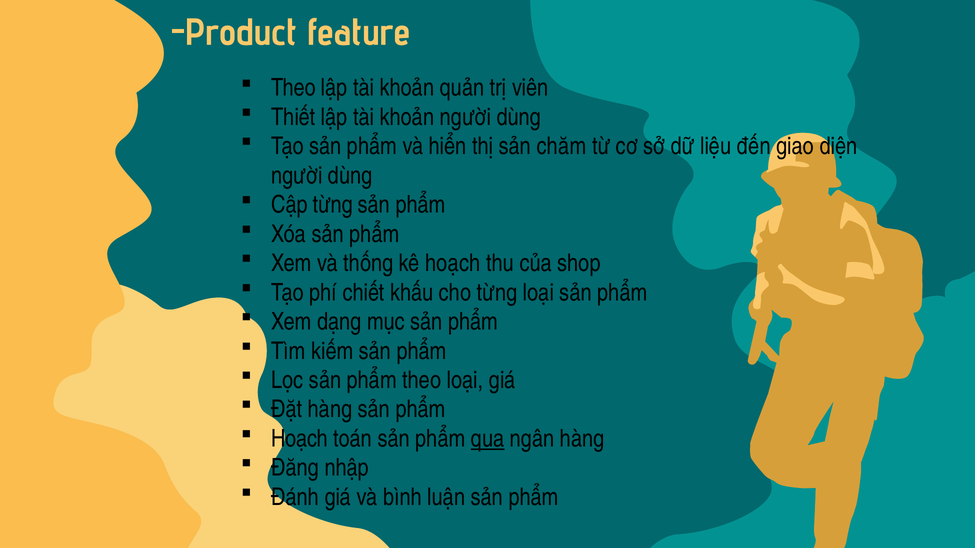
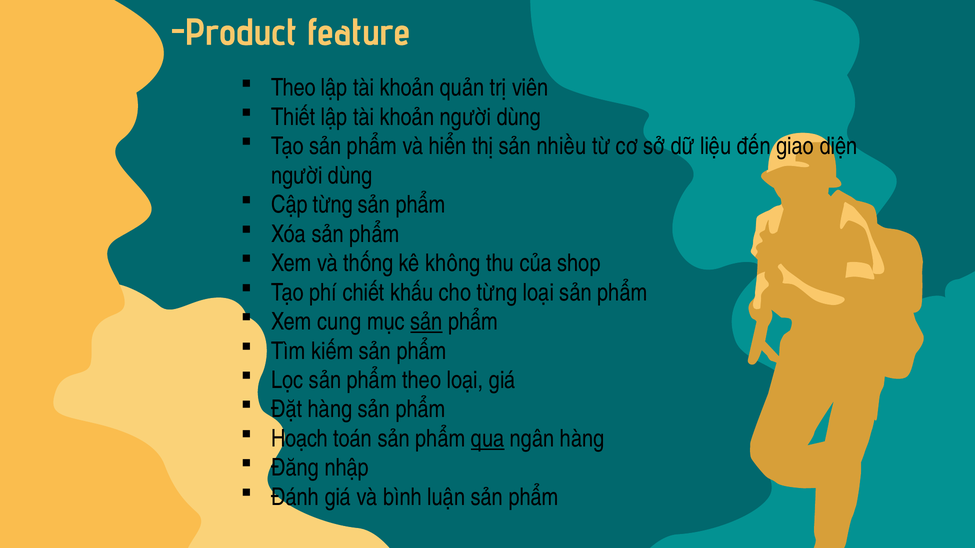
chăm: chăm -> nhiều (561, 147)
kê hoạch: hoạch -> không (453, 264)
dạng: dạng -> cung (339, 322)
sản underline: none -> present (426, 322)
